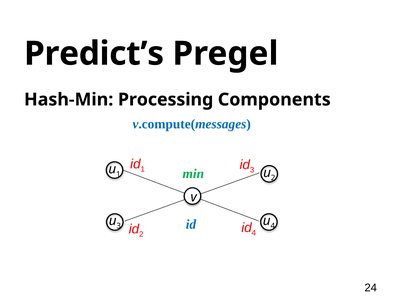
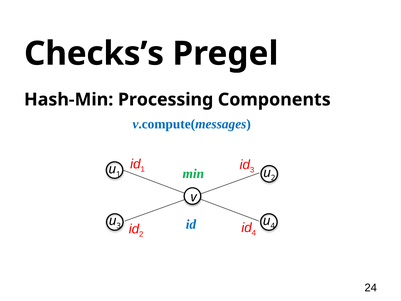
Predict’s: Predict’s -> Checks’s (94, 54)
